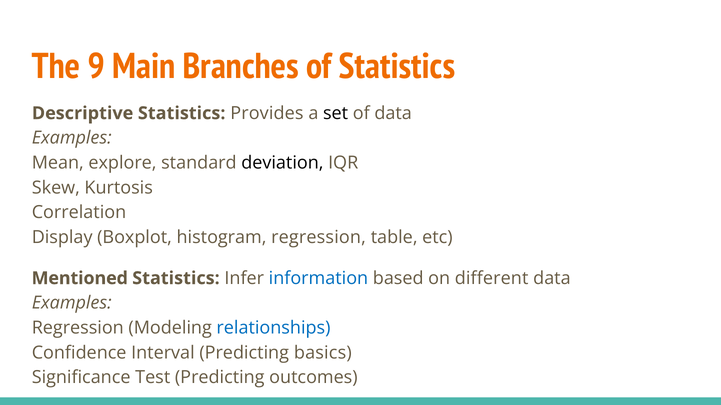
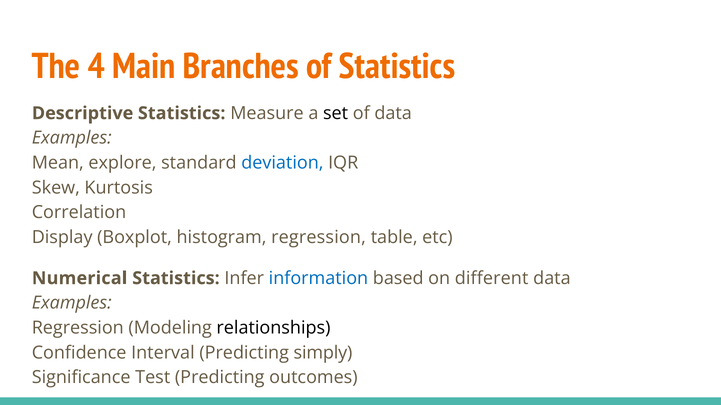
9: 9 -> 4 (96, 66)
Provides: Provides -> Measure (267, 113)
deviation colour: black -> blue (282, 163)
Mentioned: Mentioned -> Numerical (80, 279)
relationships colour: blue -> black (273, 328)
basics: basics -> simply (323, 353)
